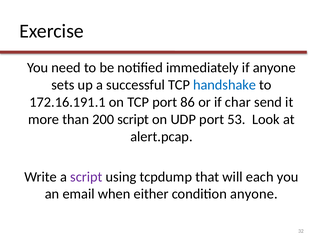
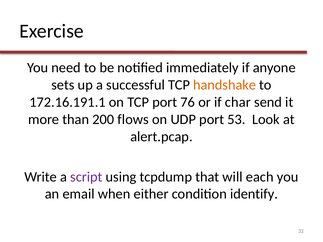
handshake colour: blue -> orange (225, 85)
86: 86 -> 76 (188, 102)
200 script: script -> flows (133, 119)
condition anyone: anyone -> identify (254, 194)
